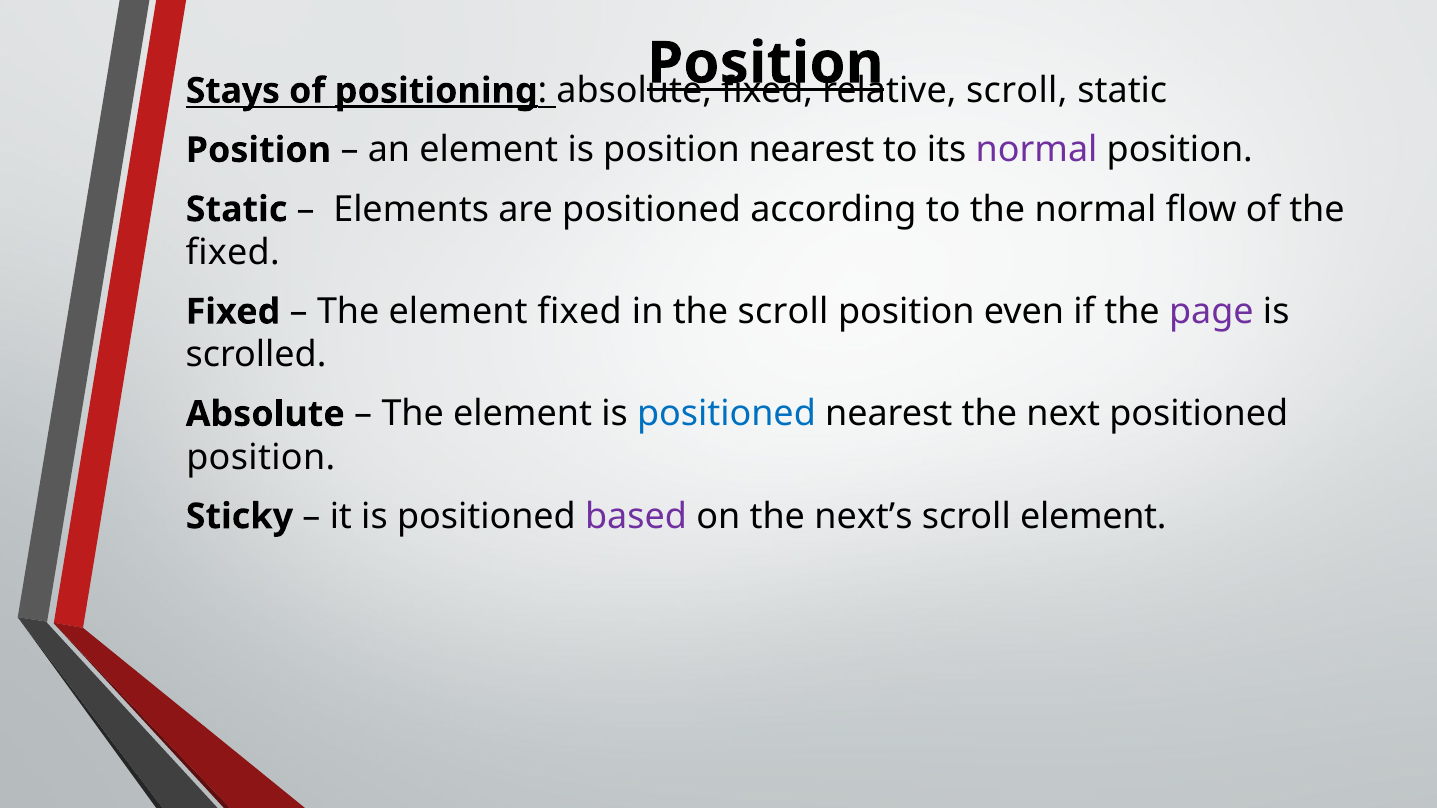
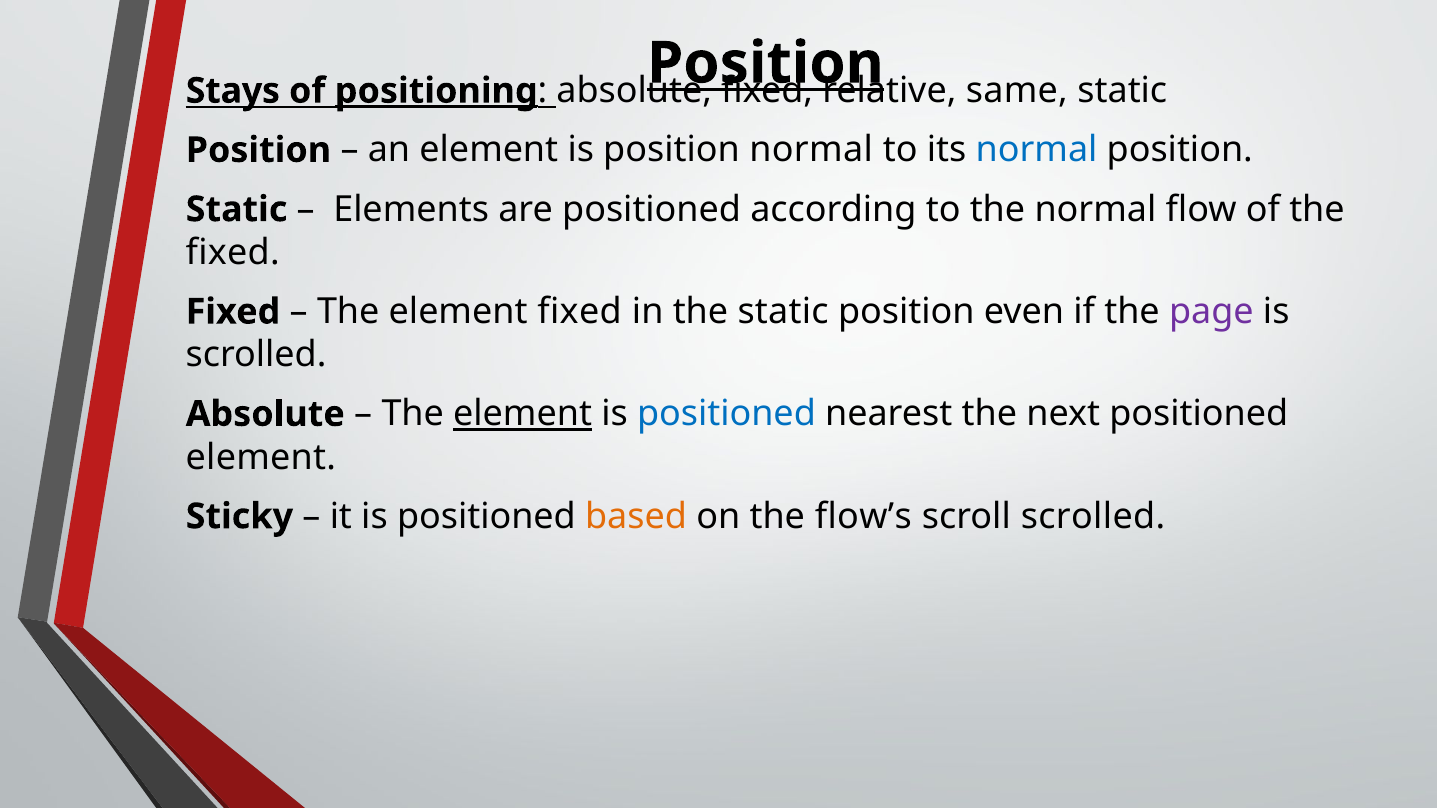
scroll: scroll -> same (1017, 91)
position nearest: nearest -> normal (811, 150)
normal colour: purple -> blue (1037, 150)
the scroll: scroll -> static (783, 312)
element underline: none -> present (523, 414)
position: position -> element (261, 457)
based colour: purple -> orange (636, 517)
next’s: next’s -> flow’s (863, 517)
scroll element: element -> scrolled (1093, 517)
